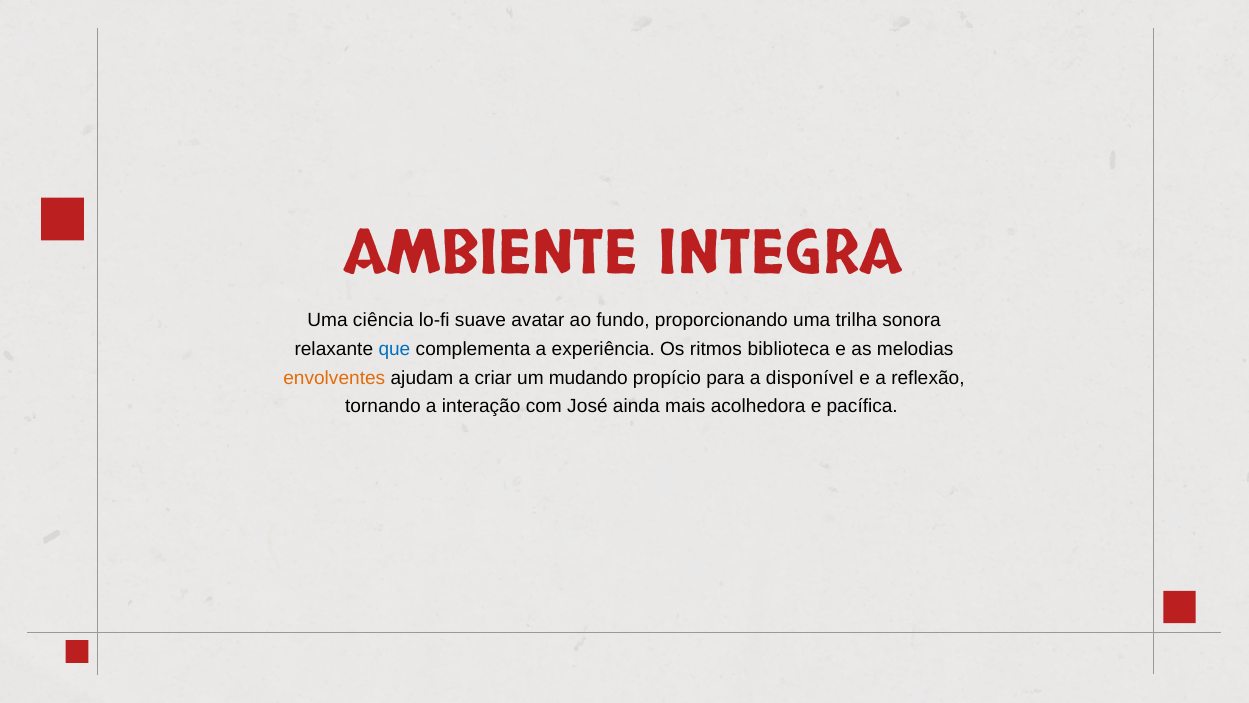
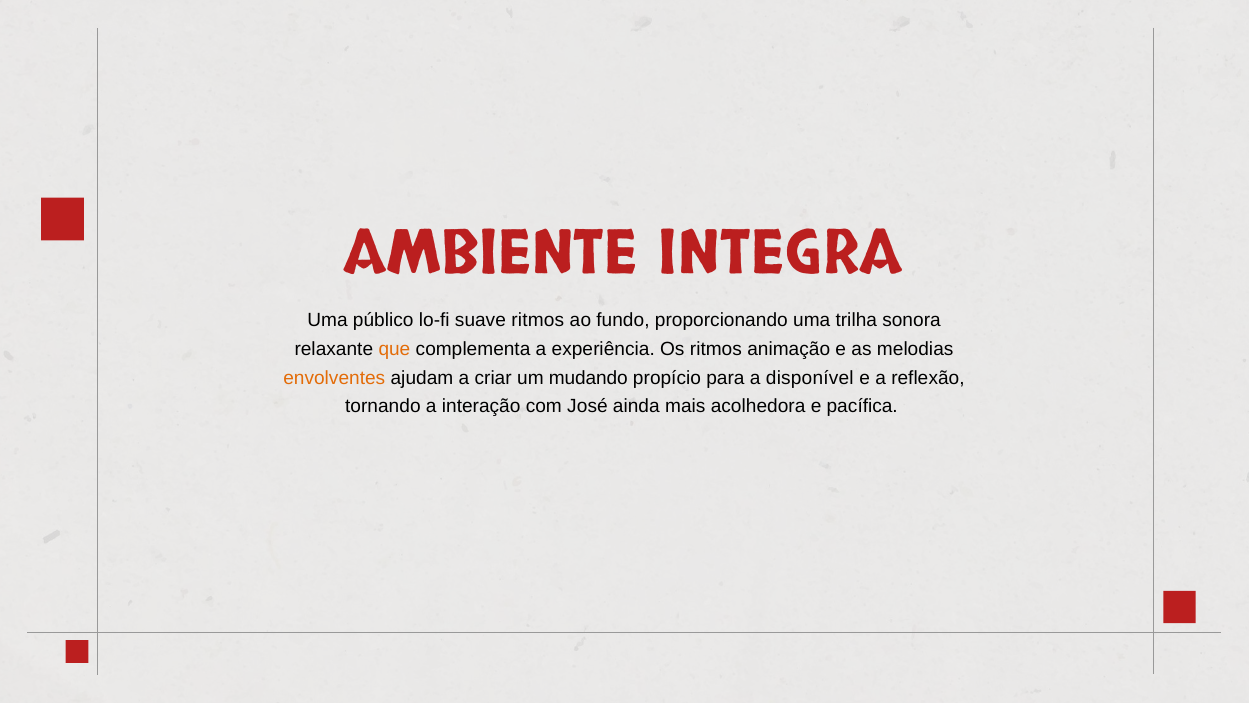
ciência: ciência -> público (383, 320)
suave avatar: avatar -> ritmos (538, 320)
que colour: blue -> orange (394, 349)
biblioteca: biblioteca -> animação (789, 349)
